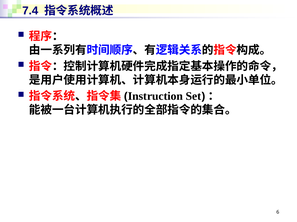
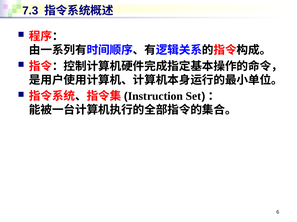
7.4: 7.4 -> 7.3 (30, 11)
